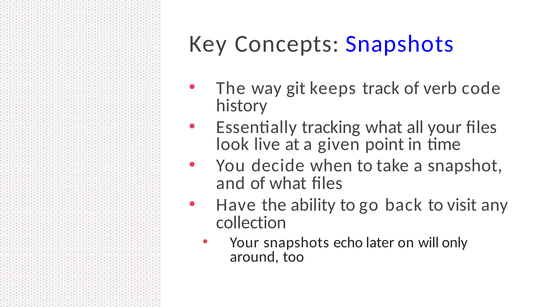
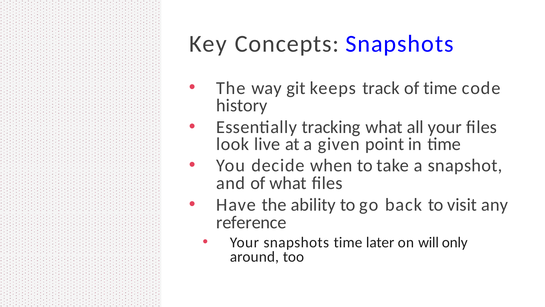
of verb: verb -> time (440, 88)
collection: collection -> reference (251, 222)
snapshots echo: echo -> time (348, 242)
